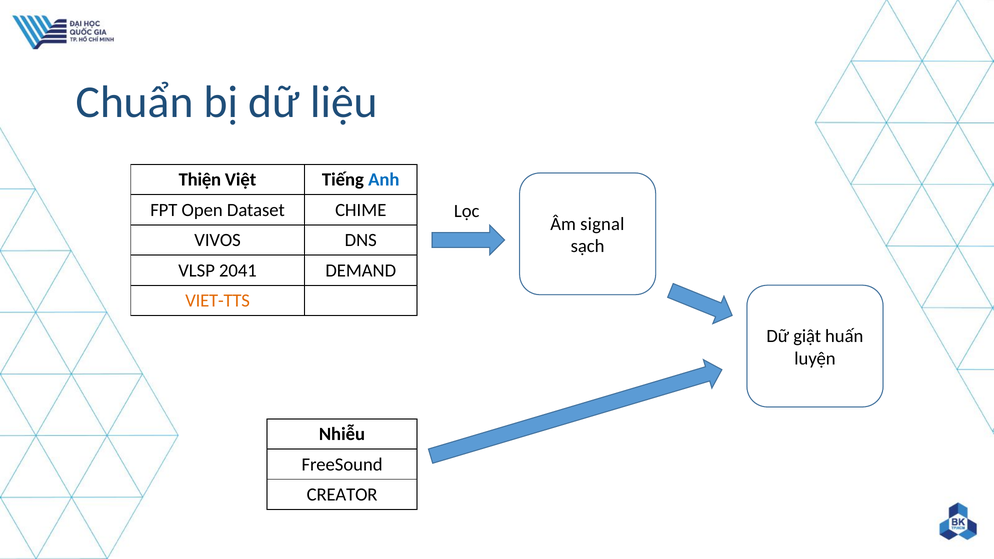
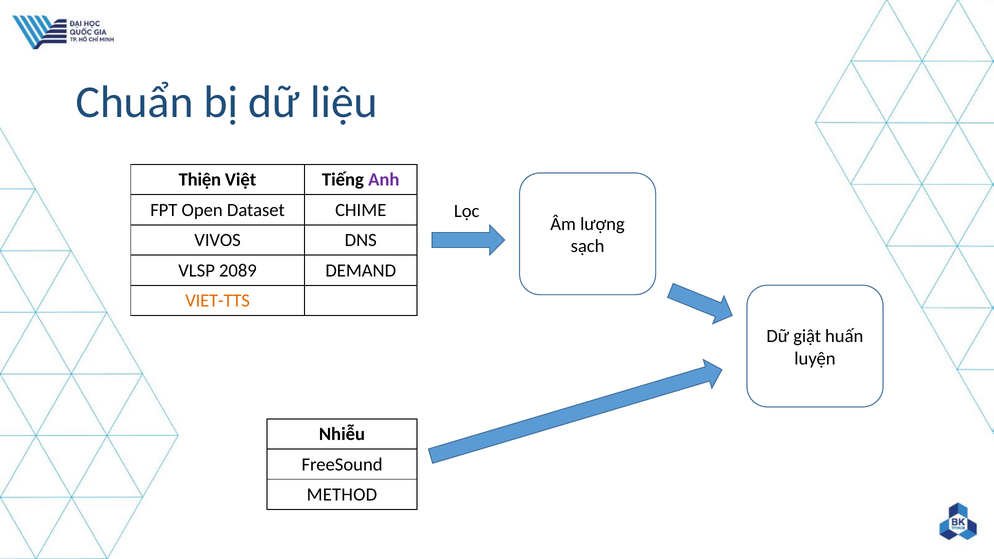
Anh colour: blue -> purple (384, 180)
signal: signal -> lượng (602, 224)
2041: 2041 -> 2089 (238, 270)
CREATOR: CREATOR -> METHOD (342, 495)
